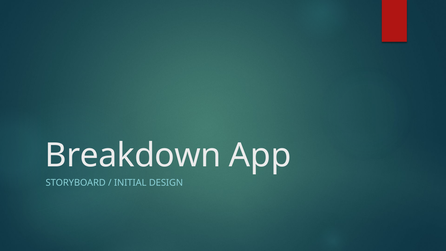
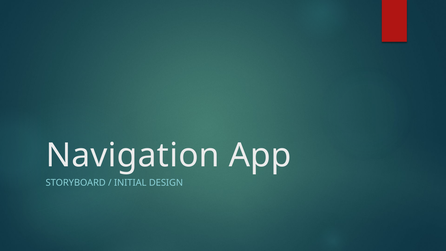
Breakdown: Breakdown -> Navigation (133, 155)
